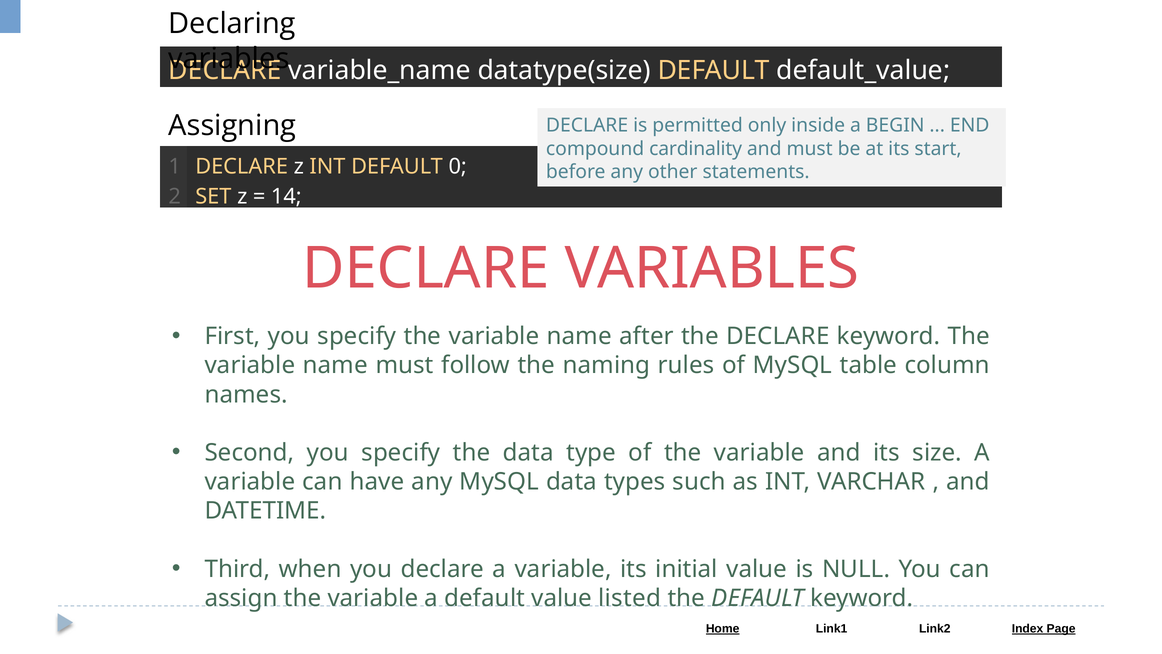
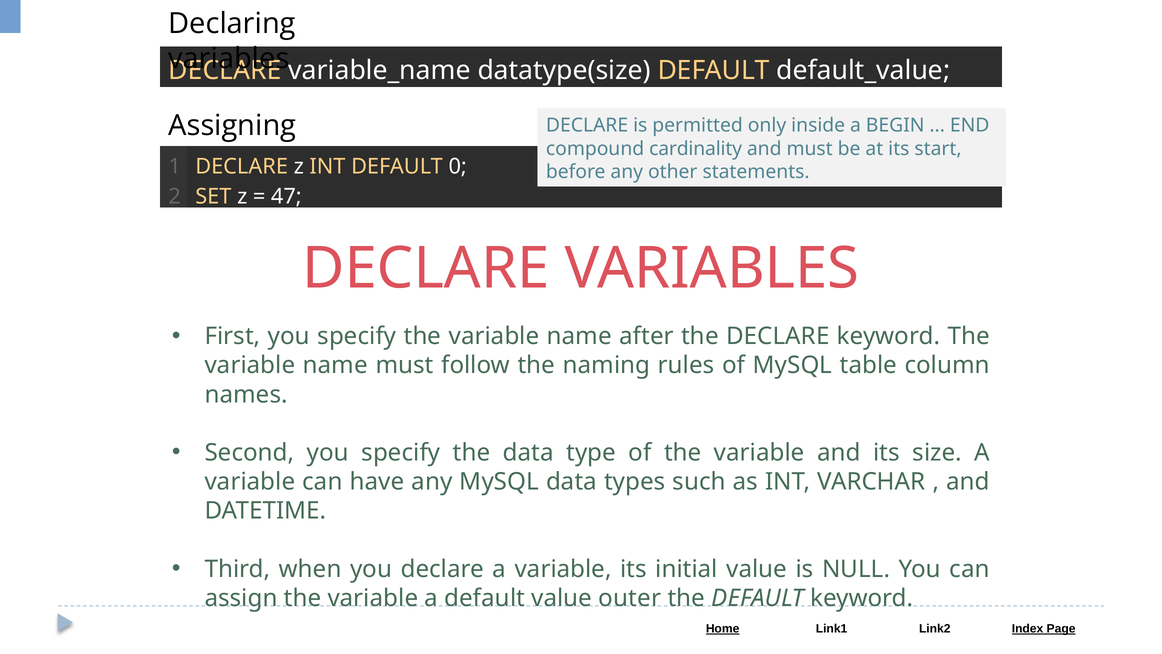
14: 14 -> 47 (286, 196)
listed: listed -> outer (630, 598)
